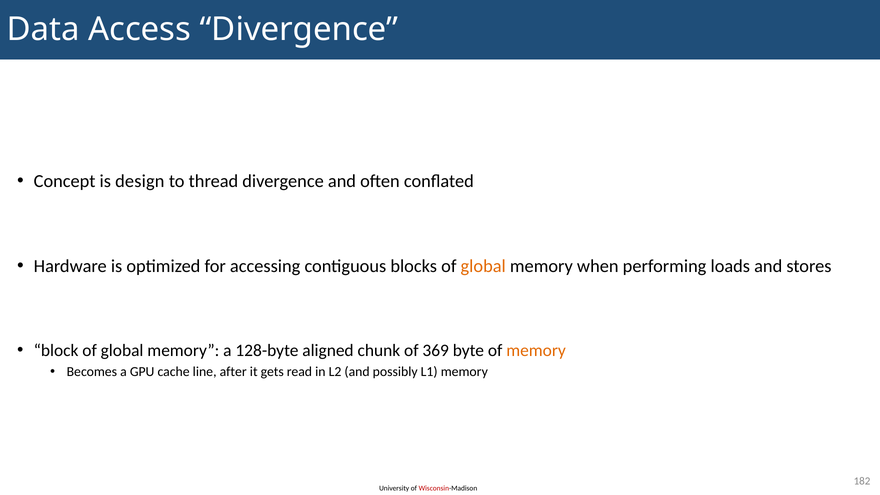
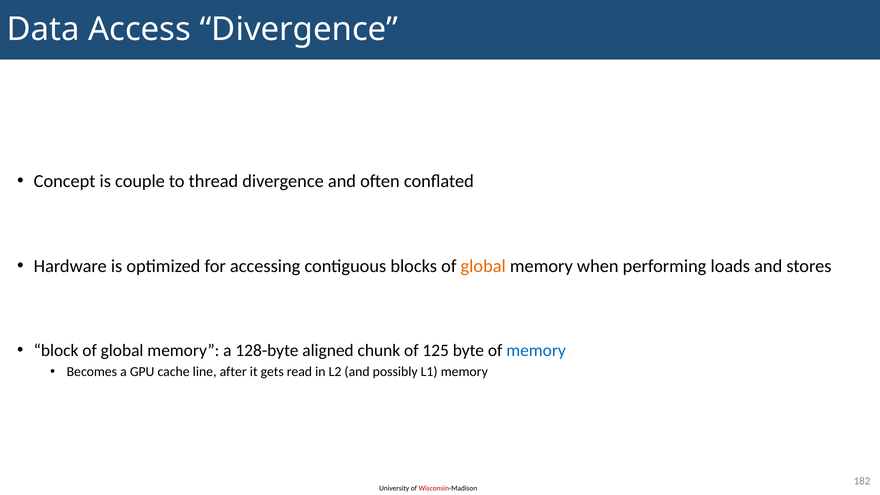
design: design -> couple (140, 181)
369: 369 -> 125 (436, 350)
memory colour: orange -> blue (536, 350)
